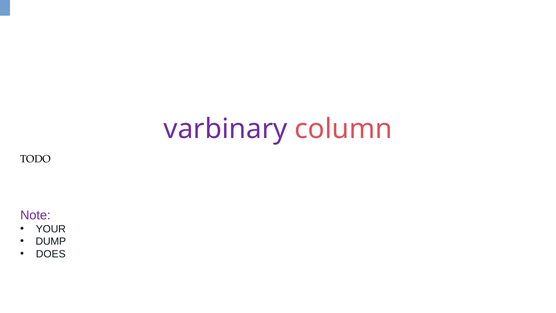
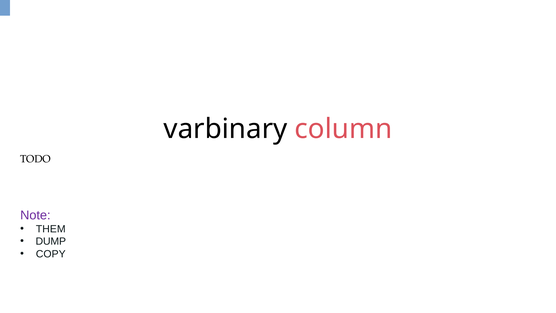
varbinary colour: purple -> black (225, 129)
YOUR: YOUR -> THEM (51, 229)
DOES: DOES -> COPY (51, 254)
